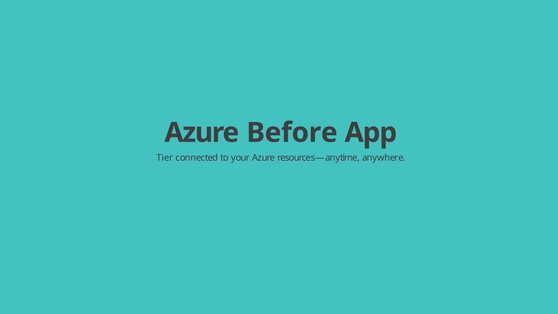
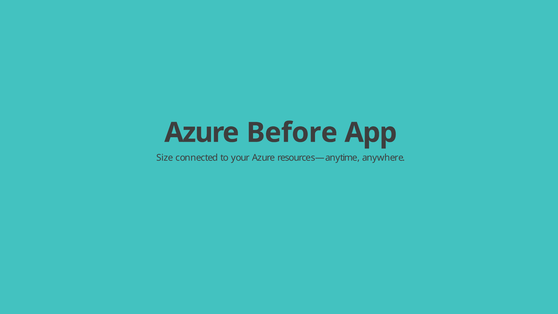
Tier: Tier -> Size (165, 158)
